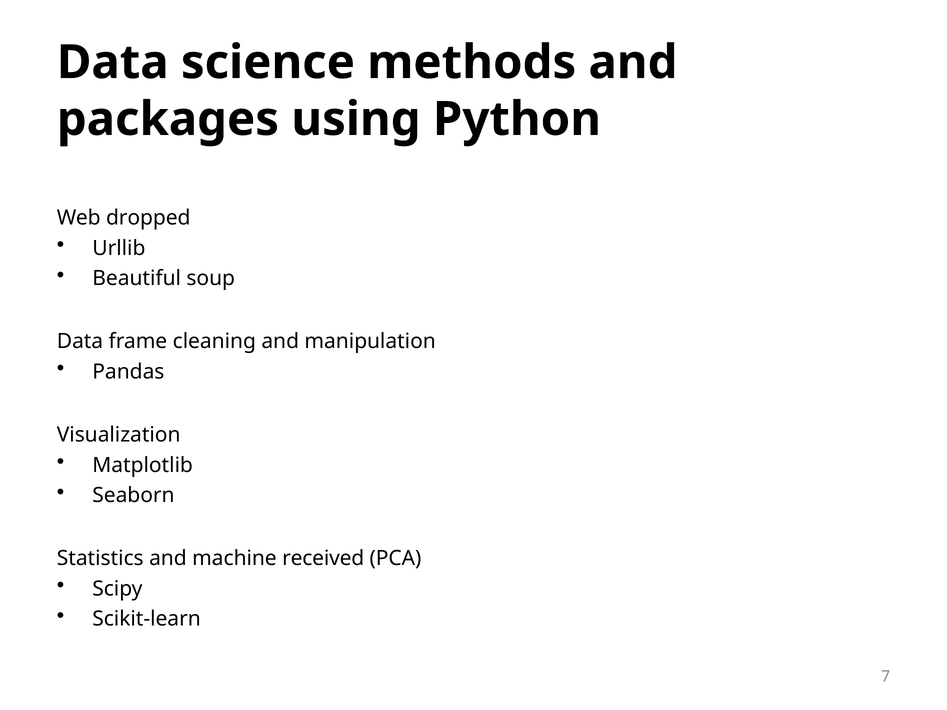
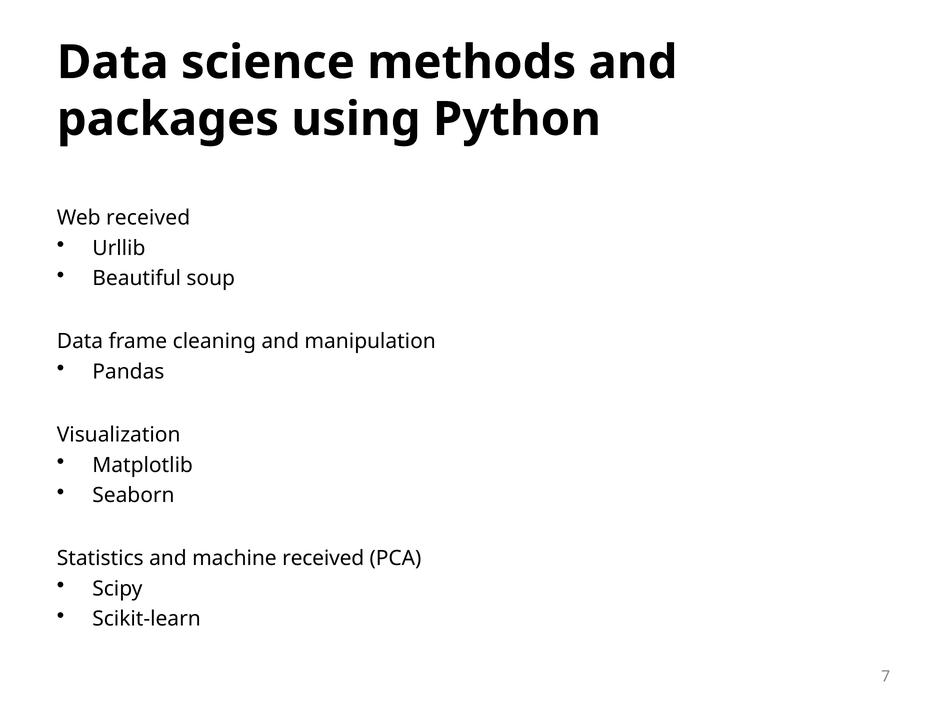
Web dropped: dropped -> received (148, 218)
